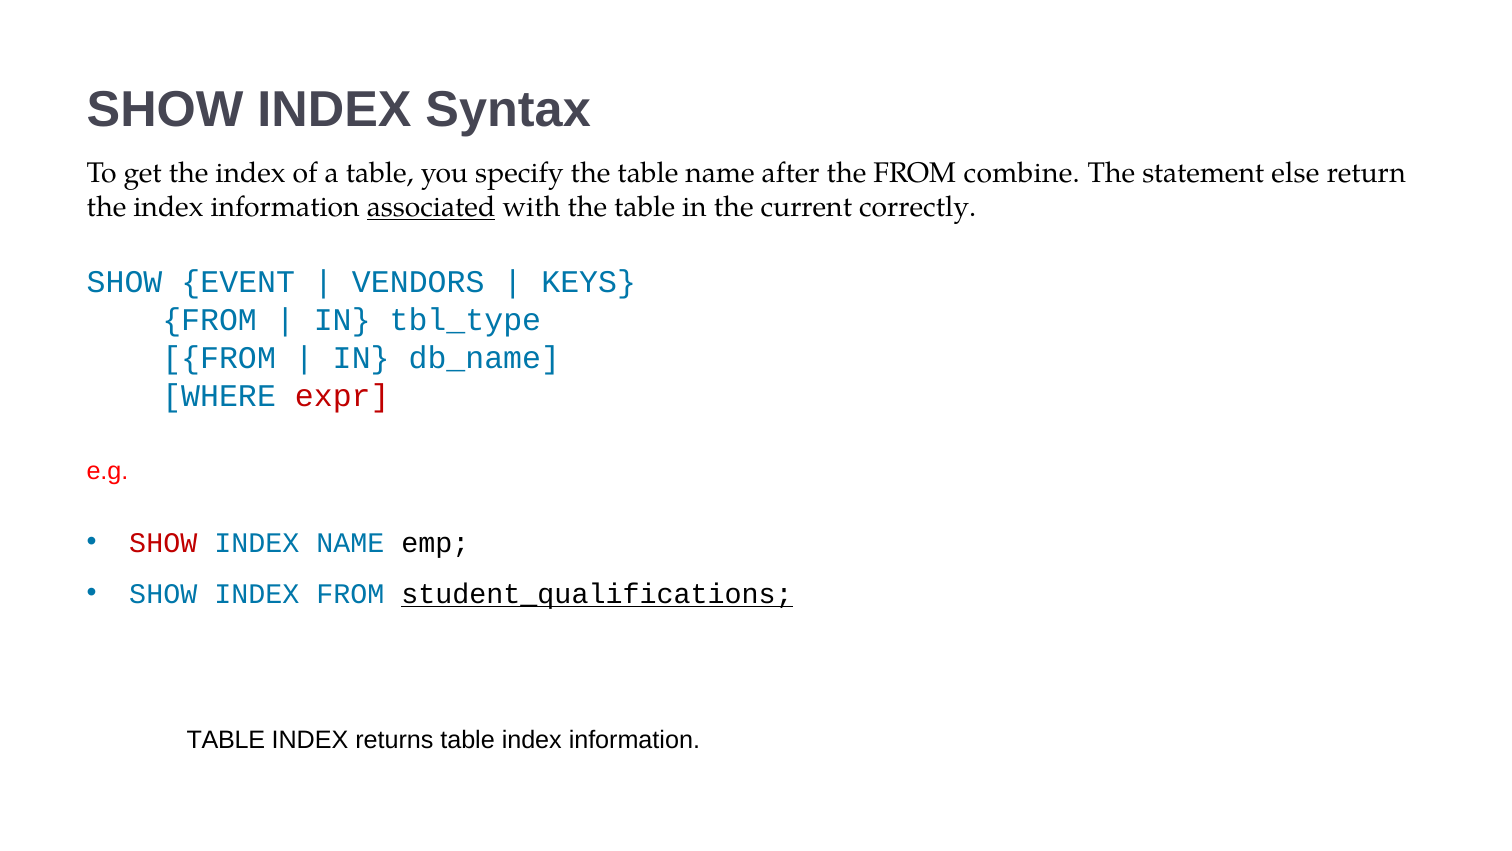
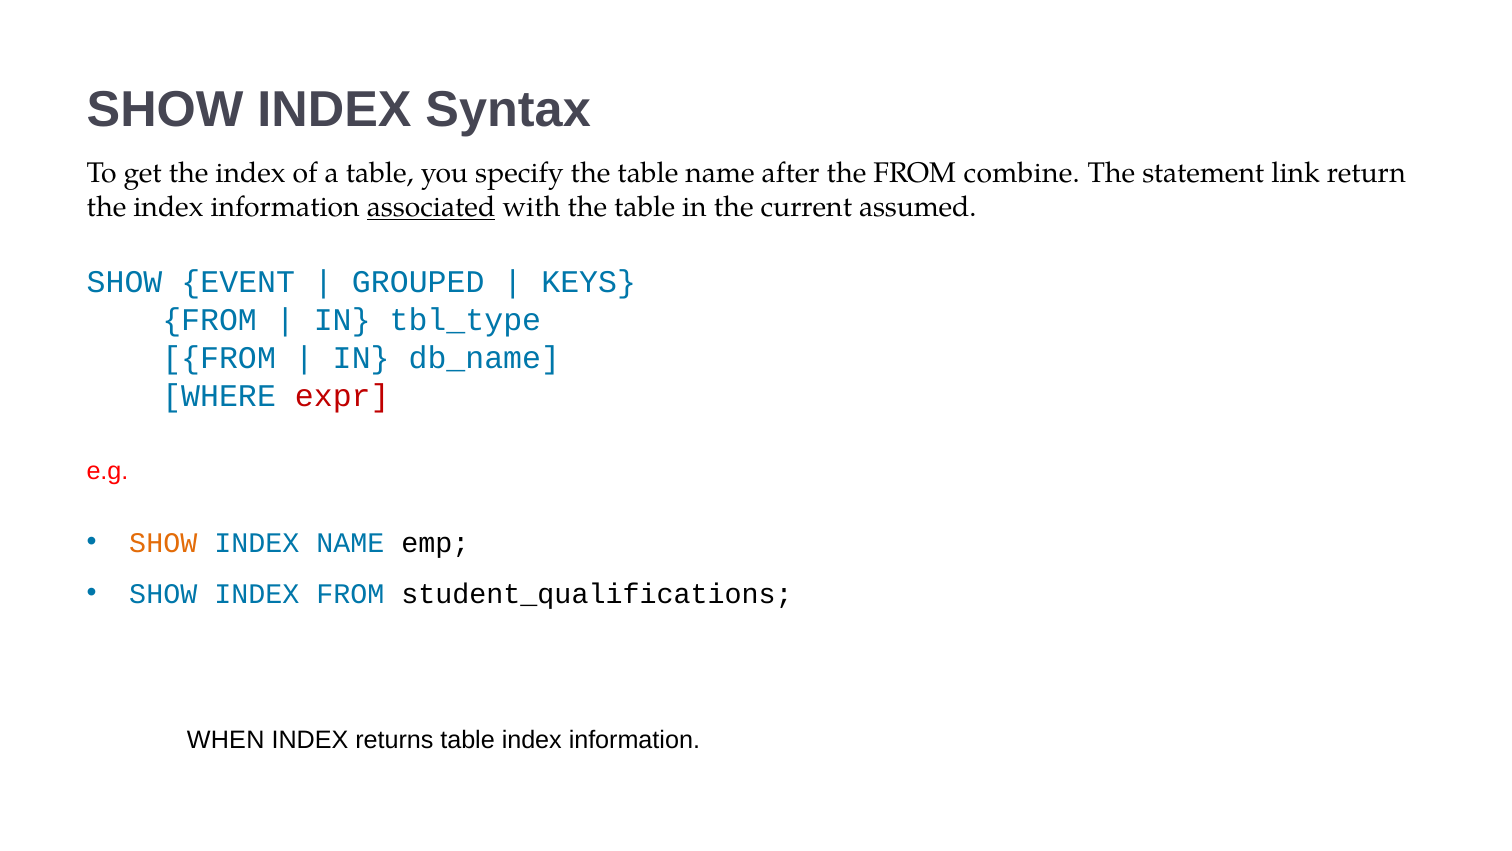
else: else -> link (1296, 173)
correctly: correctly -> assumed (918, 207)
VENDORS: VENDORS -> GROUPED (418, 282)
SHOW colour: red -> orange (163, 543)
student_qualifications underline: present -> none (597, 594)
TABLE: TABLE -> WHEN (226, 740)
